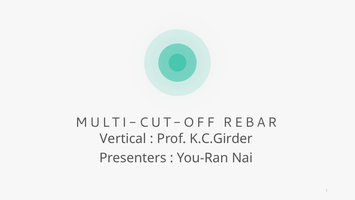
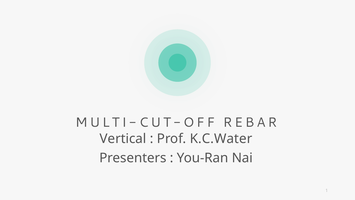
K.C.Girder: K.C.Girder -> K.C.Water (221, 139)
